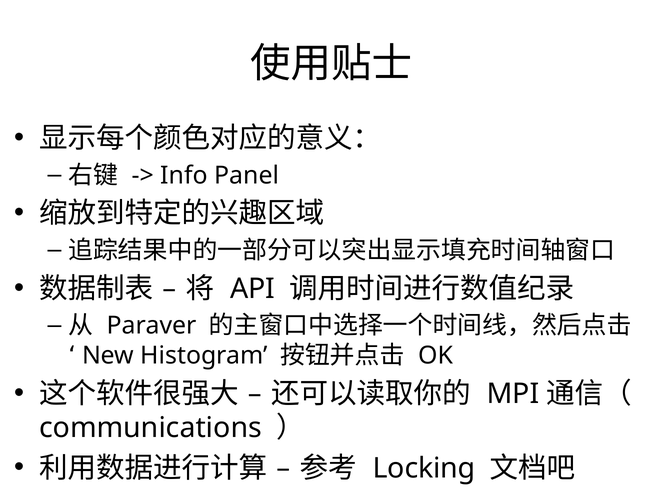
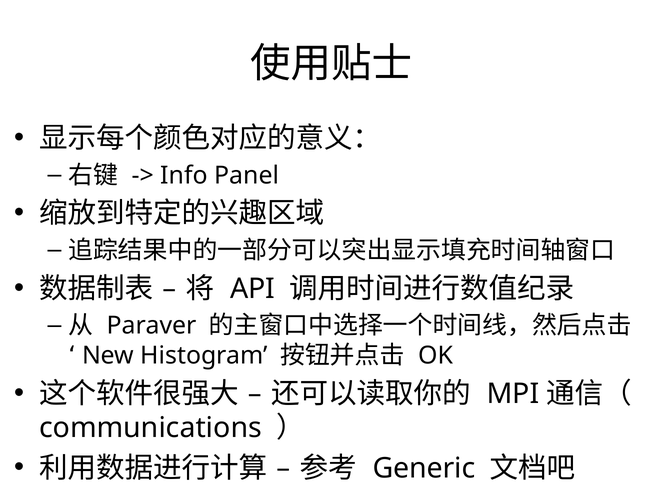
Locking: Locking -> Generic (424, 468)
